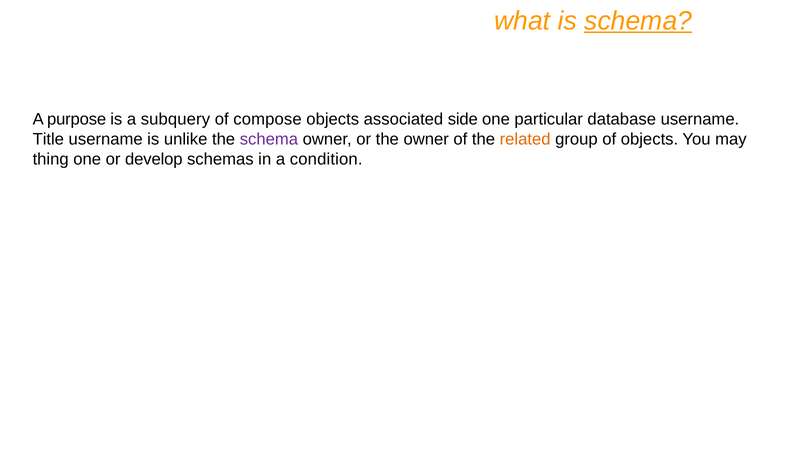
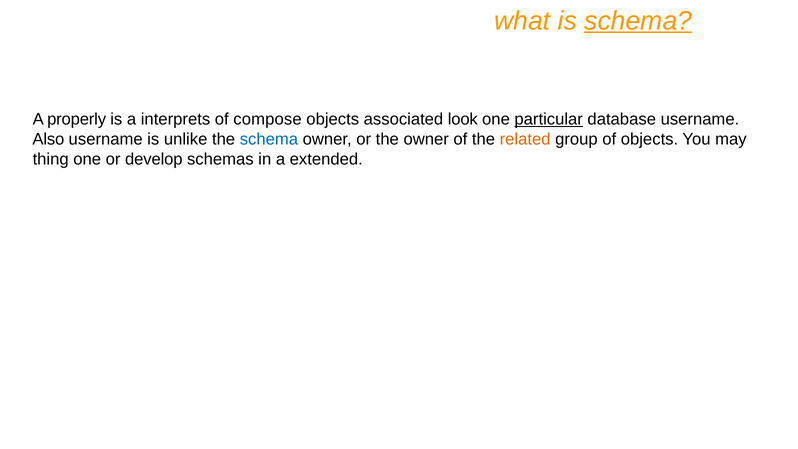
purpose: purpose -> properly (77, 119)
subquery: subquery -> interprets (175, 119)
side: side -> look (463, 119)
particular underline: none -> present (549, 119)
Title: Title -> Also (48, 139)
schema colour: purple -> blue (269, 139)
condition: condition -> extended (326, 159)
